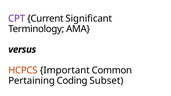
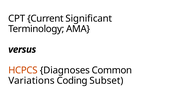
CPT colour: purple -> black (17, 19)
Important: Important -> Diagnoses (65, 70)
Pertaining: Pertaining -> Variations (31, 81)
